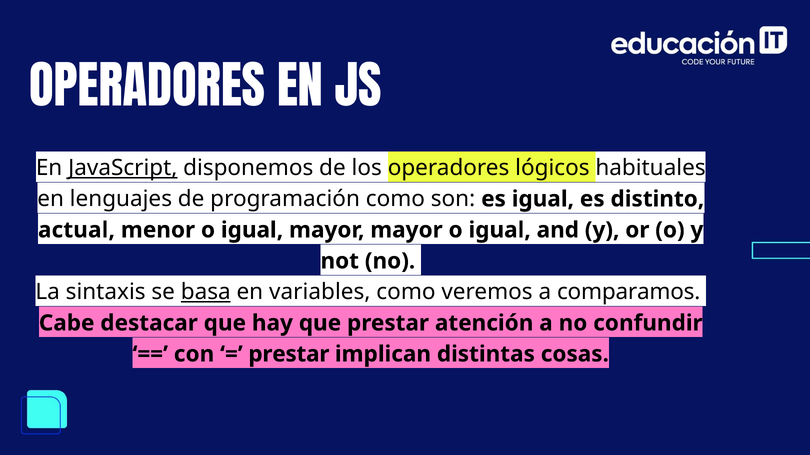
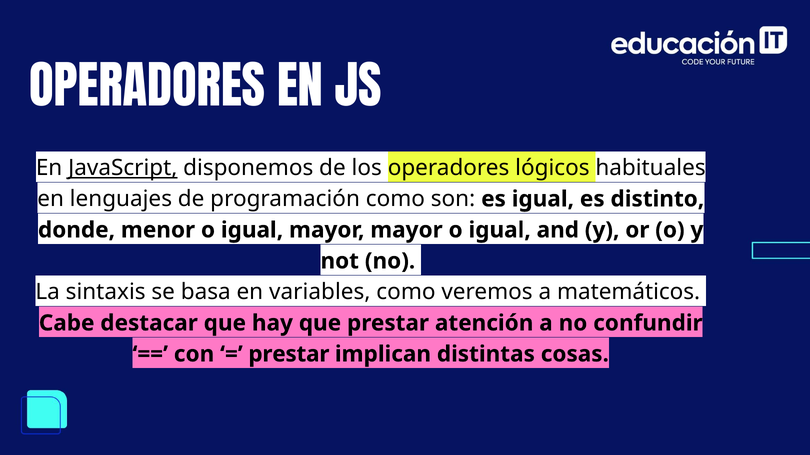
actual: actual -> donde (77, 230)
basa underline: present -> none (206, 292)
comparamos: comparamos -> matemáticos (629, 292)
